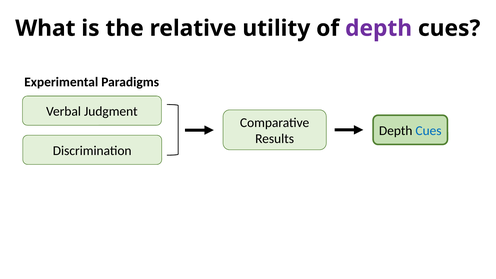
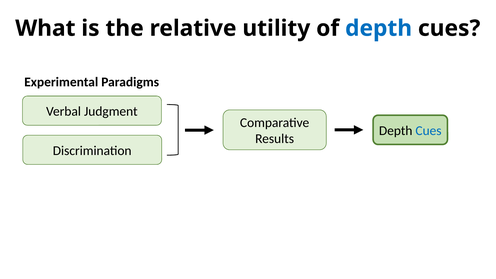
depth colour: purple -> blue (379, 28)
